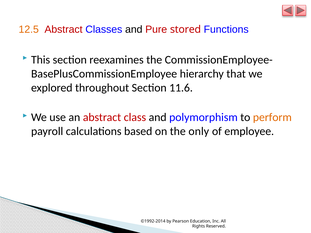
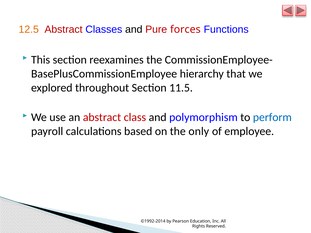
stored: stored -> forces (185, 30)
11.6: 11.6 -> 11.5 (181, 88)
perform colour: orange -> blue (272, 118)
